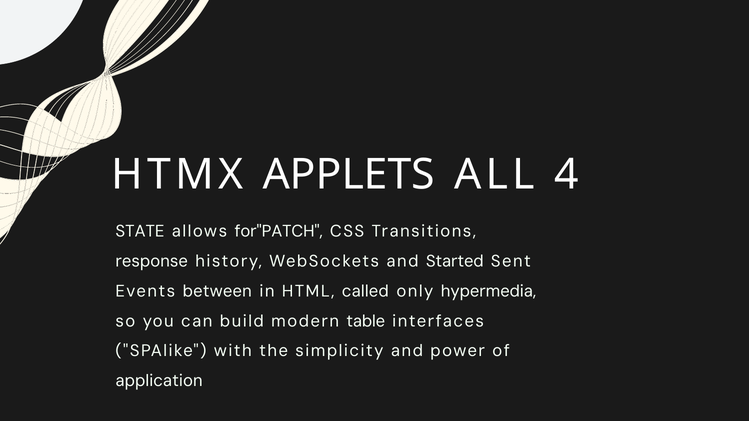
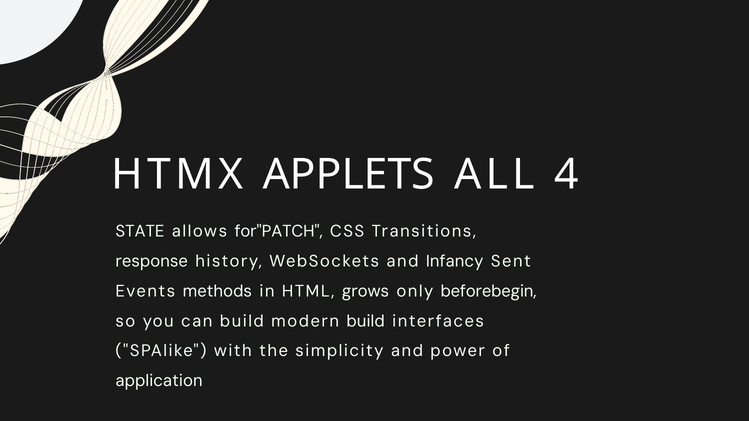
Started: Started -> Infancy (455, 261)
between: between -> methods (217, 291)
called: called -> grows (365, 291)
hypermedia: hypermedia -> beforebegin (489, 291)
modern table: table -> build (366, 321)
